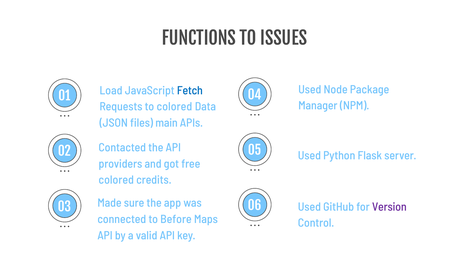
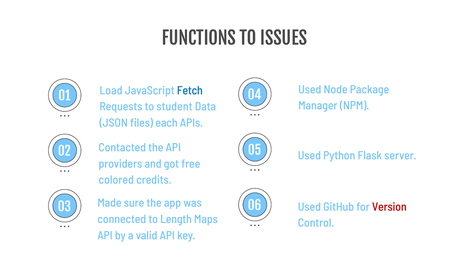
to colored: colored -> student (174, 107)
main: main -> each (166, 123)
Version colour: purple -> red (389, 207)
Before: Before -> Length (176, 219)
